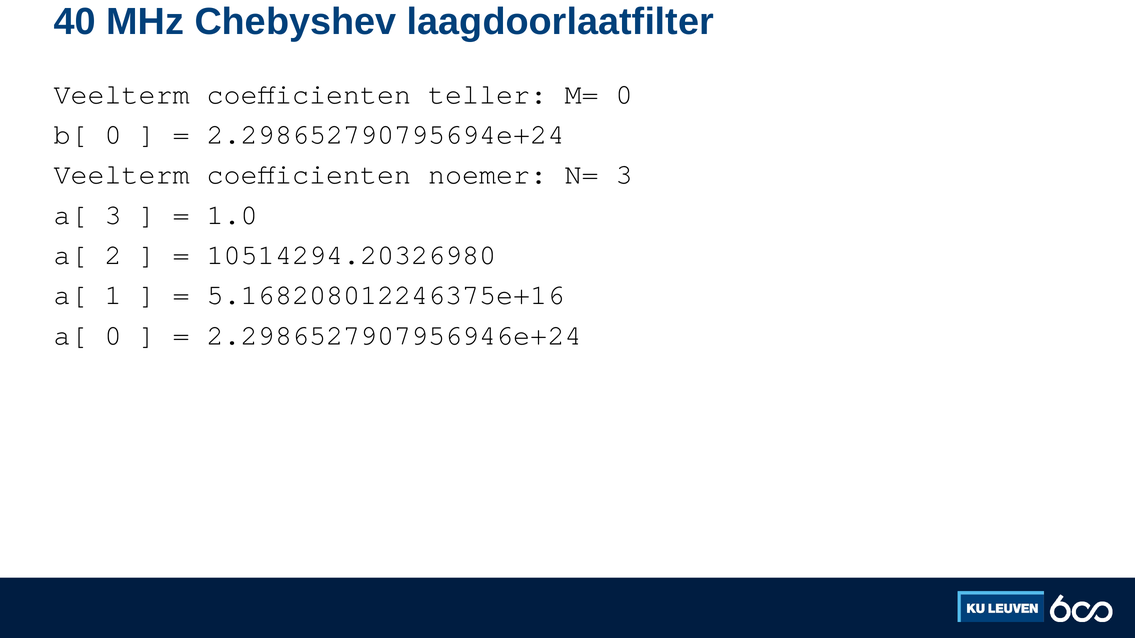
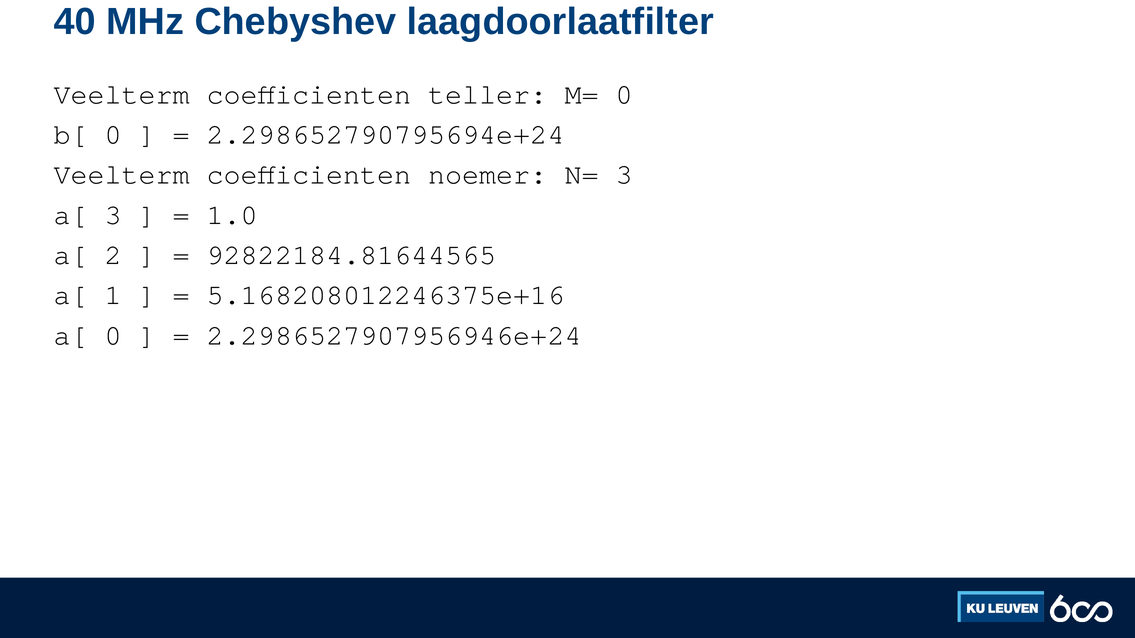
10514294.20326980: 10514294.20326980 -> 92822184.81644565 (352, 255)
